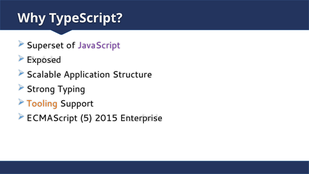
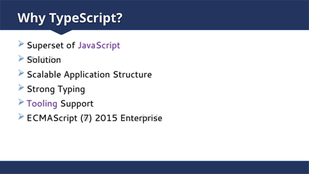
Exposed: Exposed -> Solution (44, 60)
Tooling colour: orange -> purple (42, 104)
5: 5 -> 7 (86, 118)
